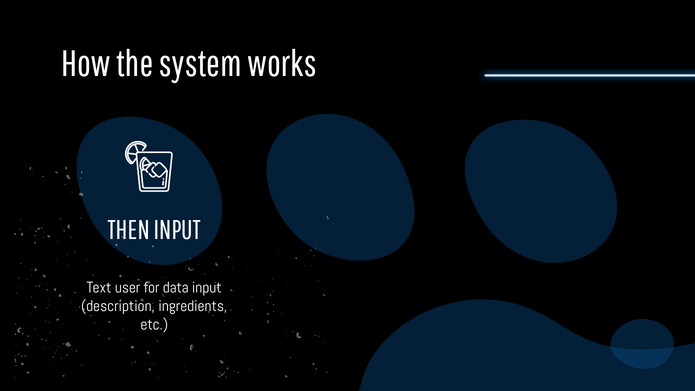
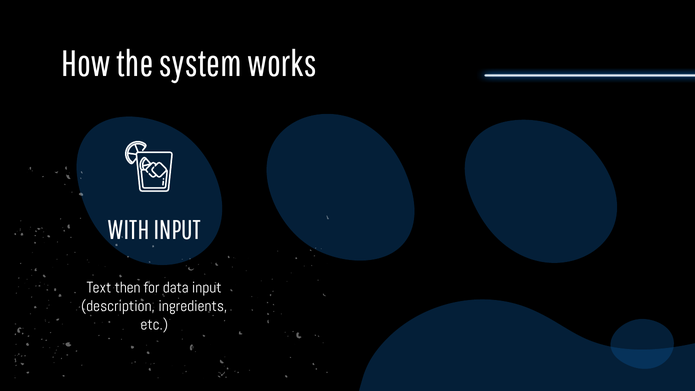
THEN: THEN -> WITH (129, 230)
user: user -> then (128, 288)
